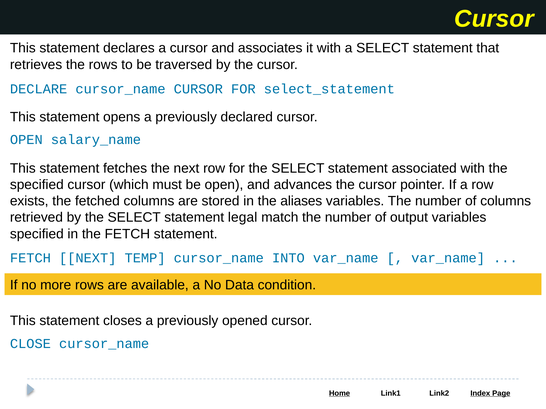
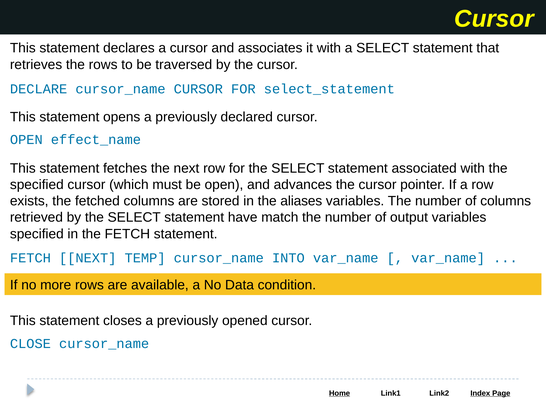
salary_name: salary_name -> effect_name (96, 140)
legal: legal -> have (243, 218)
